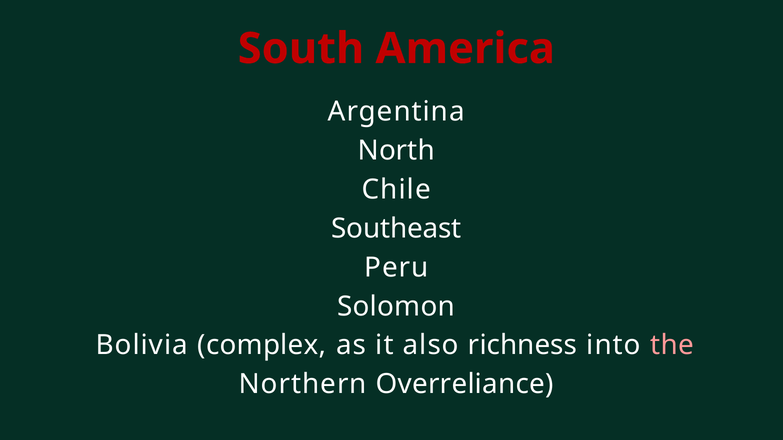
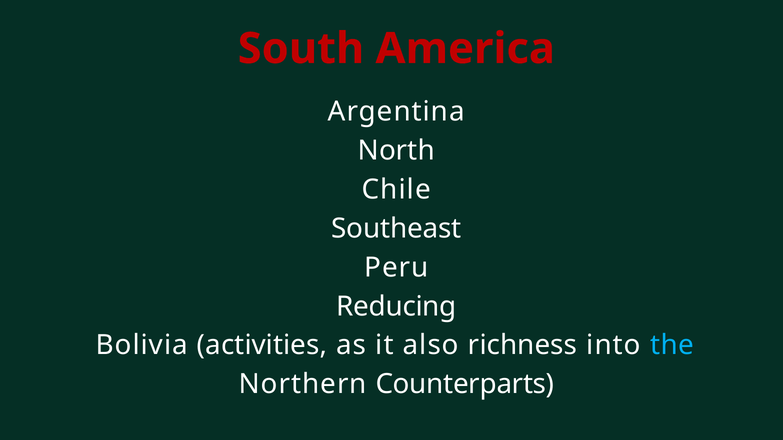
Solomon: Solomon -> Reducing (396, 307)
complex: complex -> activities (262, 346)
the colour: pink -> light blue (672, 346)
Overreliance: Overreliance -> Counterparts (465, 385)
